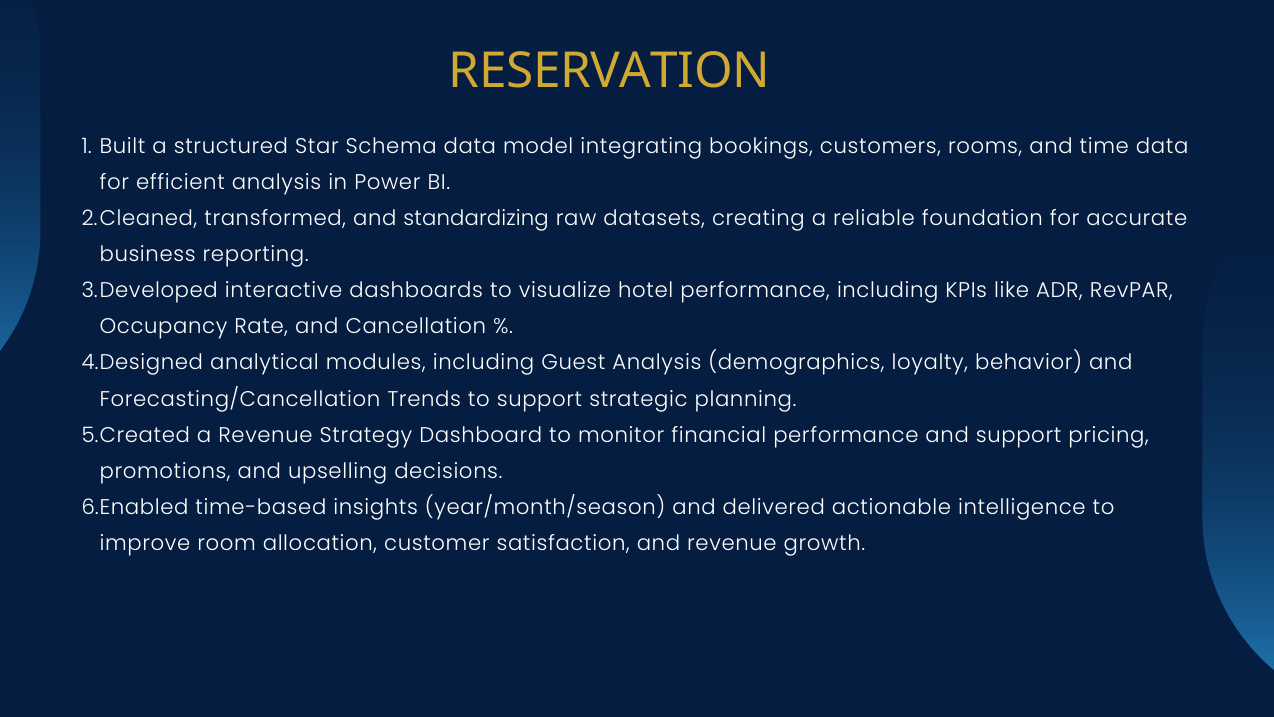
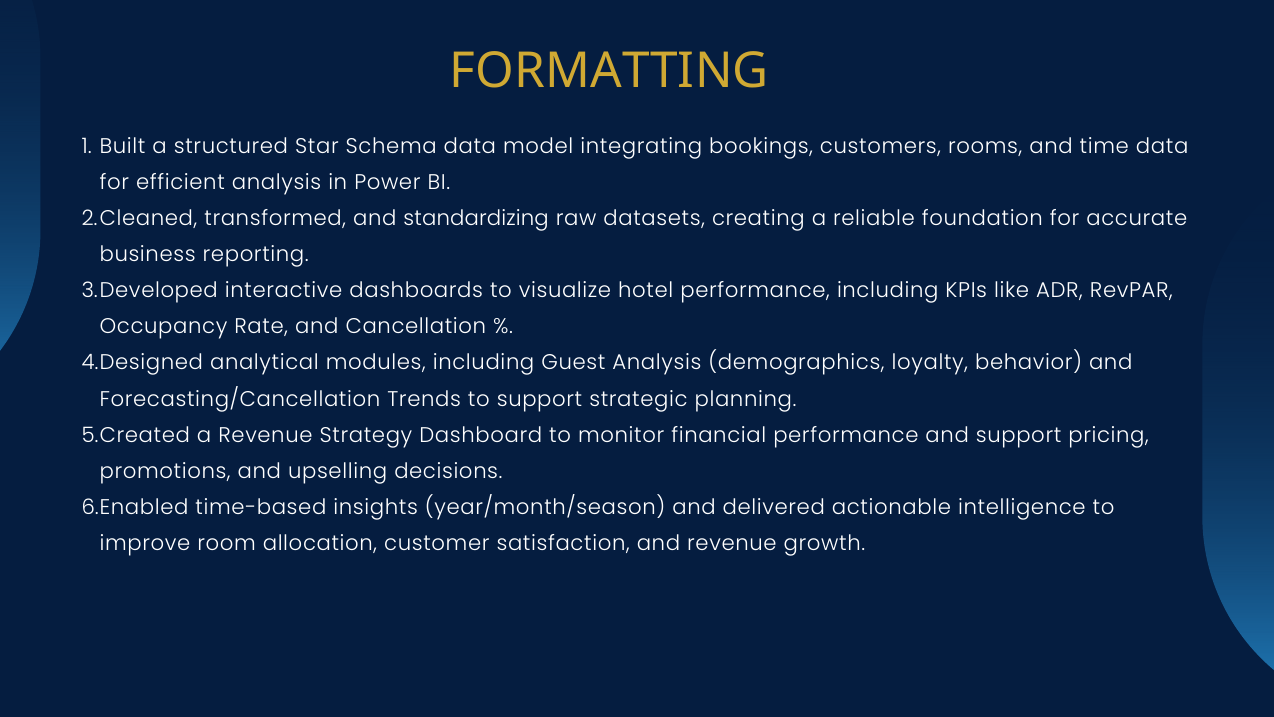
RESERVATION: RESERVATION -> FORMATTING (609, 71)
